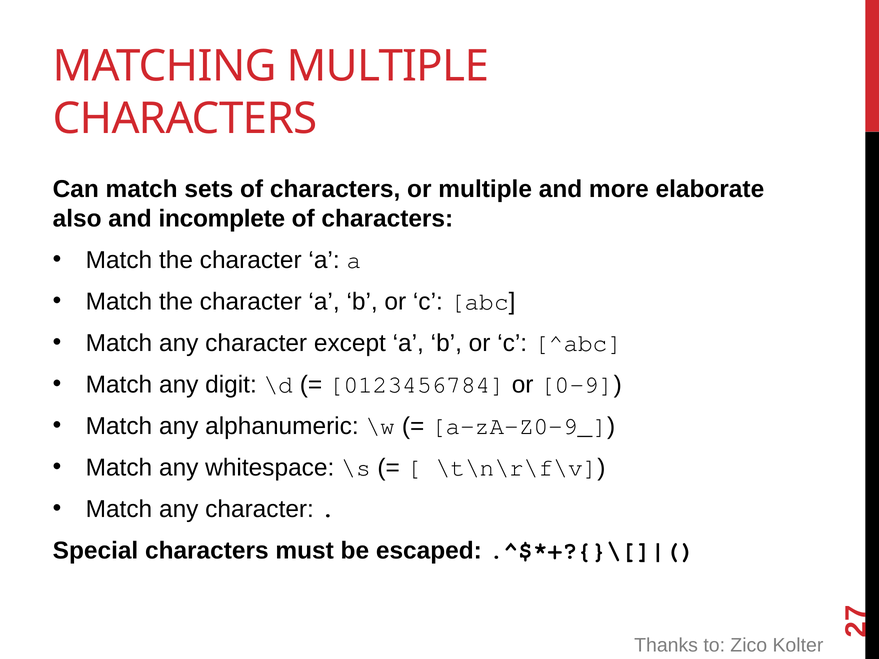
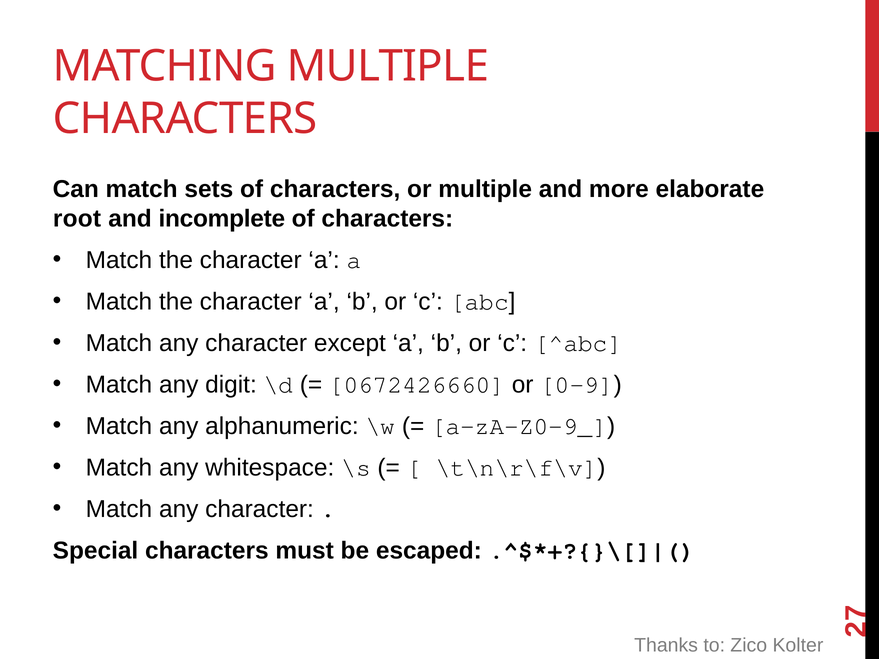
also: also -> root (77, 219)
0123456784: 0123456784 -> 0672426660 (417, 385)
